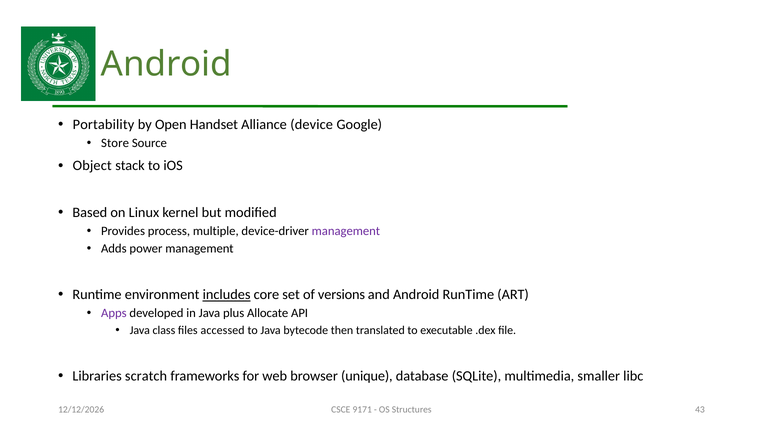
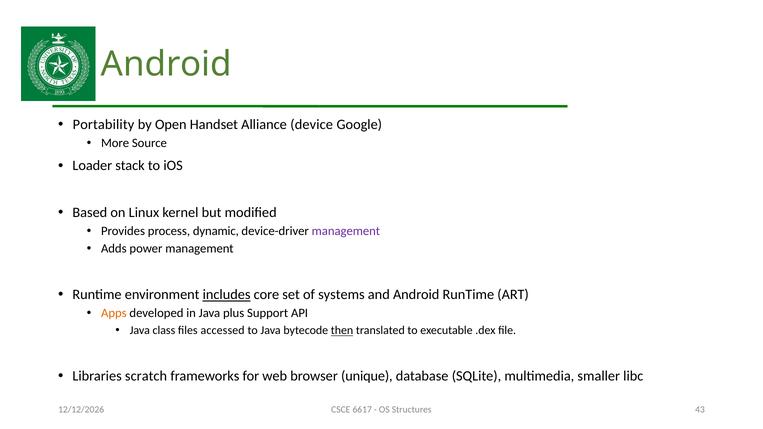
Store: Store -> More (115, 143)
Object: Object -> Loader (92, 166)
multiple: multiple -> dynamic (216, 231)
versions: versions -> systems (341, 295)
Apps colour: purple -> orange (114, 313)
Allocate: Allocate -> Support (268, 313)
then underline: none -> present (342, 331)
9171: 9171 -> 6617 (362, 410)
